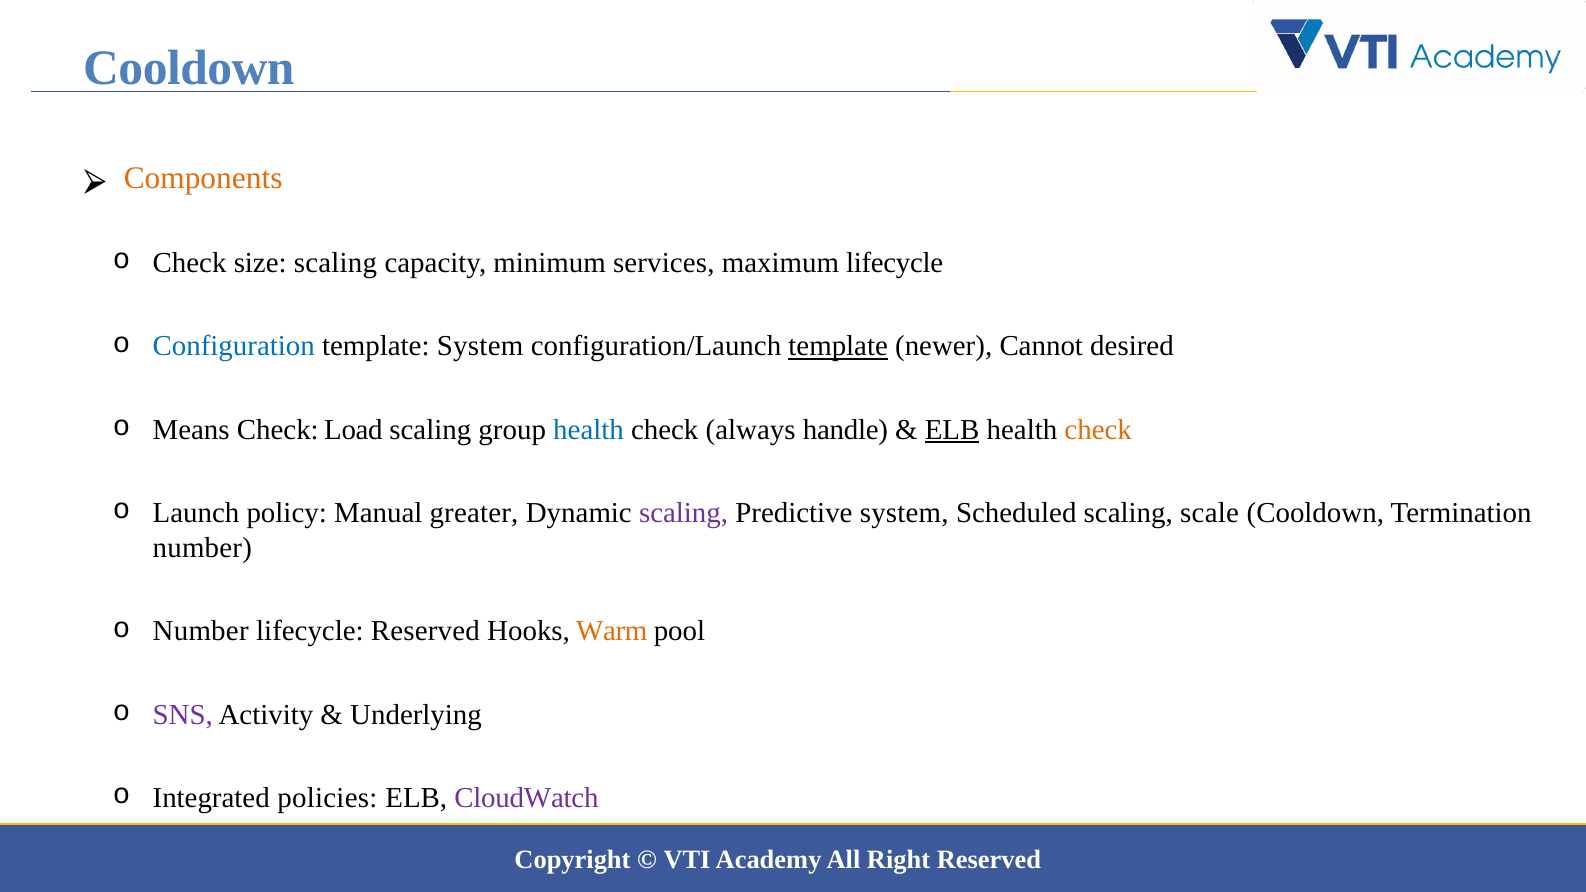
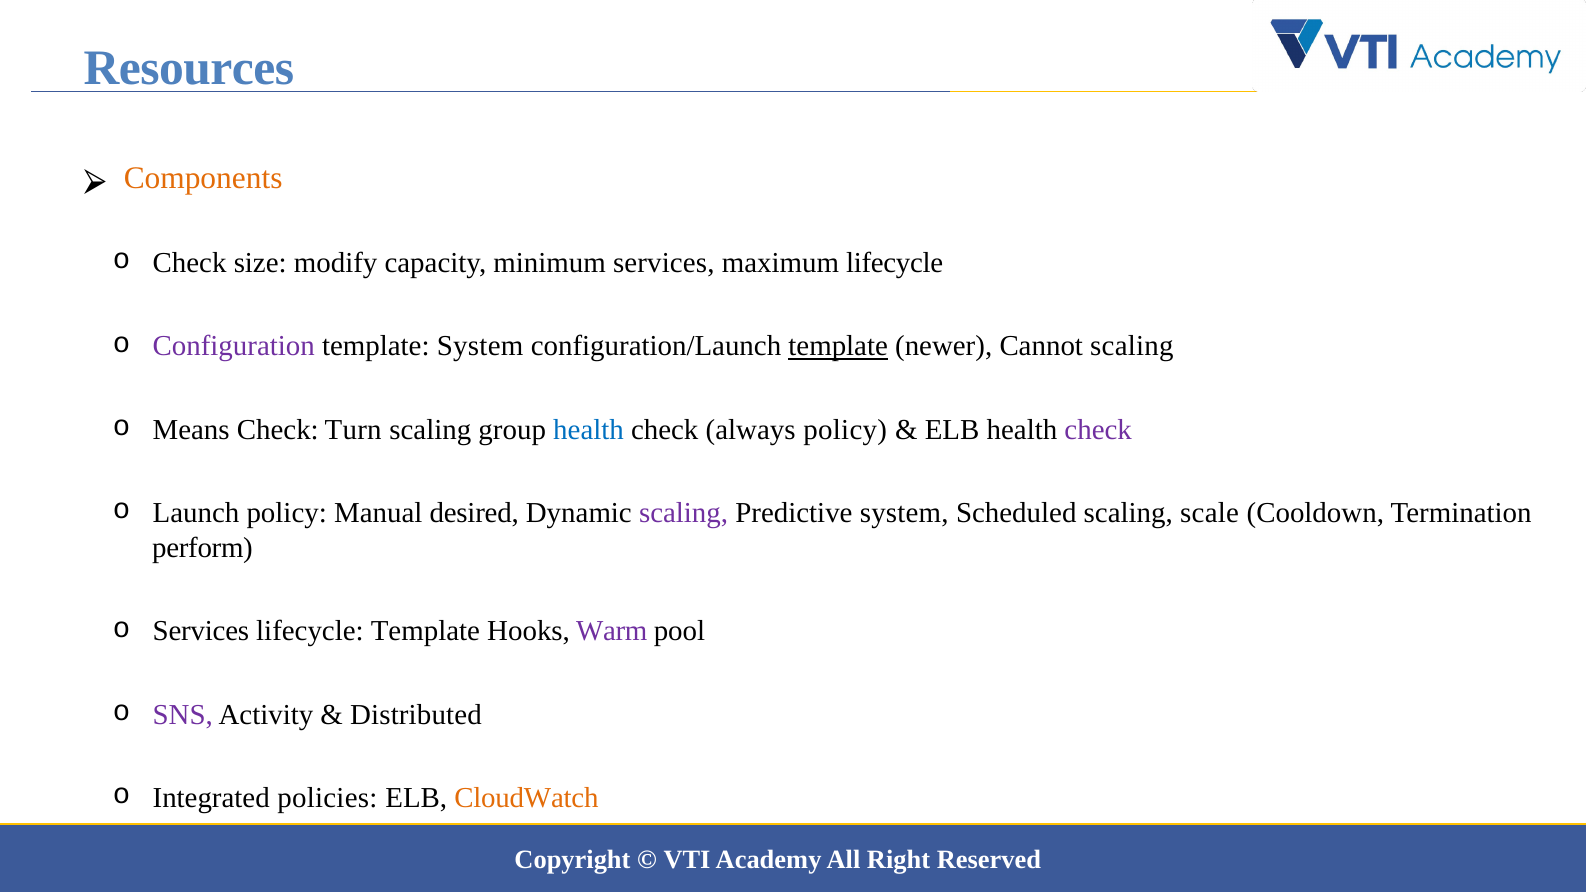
Cooldown: Cooldown -> Resources (189, 68)
size scaling: scaling -> modify (336, 263)
Configuration colour: blue -> purple (234, 346)
Cannot desired: desired -> scaling (1132, 346)
Load: Load -> Turn (353, 430)
always handle: handle -> policy (845, 430)
ELB underline: present -> none (952, 430)
check colour: orange -> purple (1098, 430)
greater: greater -> desired (474, 513)
number: number -> perform (203, 548)
Number: Number -> Services (201, 631)
lifecycle Reserved: Reserved -> Template (425, 631)
Warm colour: orange -> purple (612, 631)
Underlying: Underlying -> Distributed (416, 715)
CloudWatch colour: purple -> orange (526, 798)
